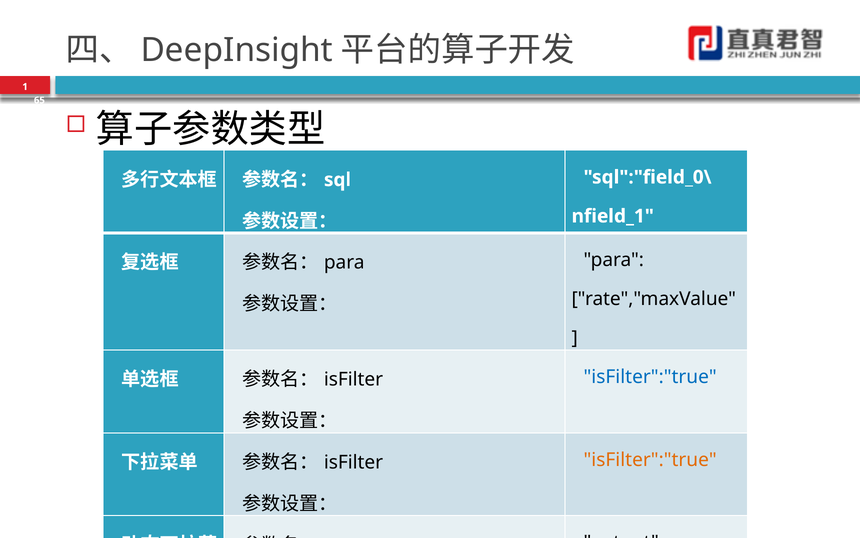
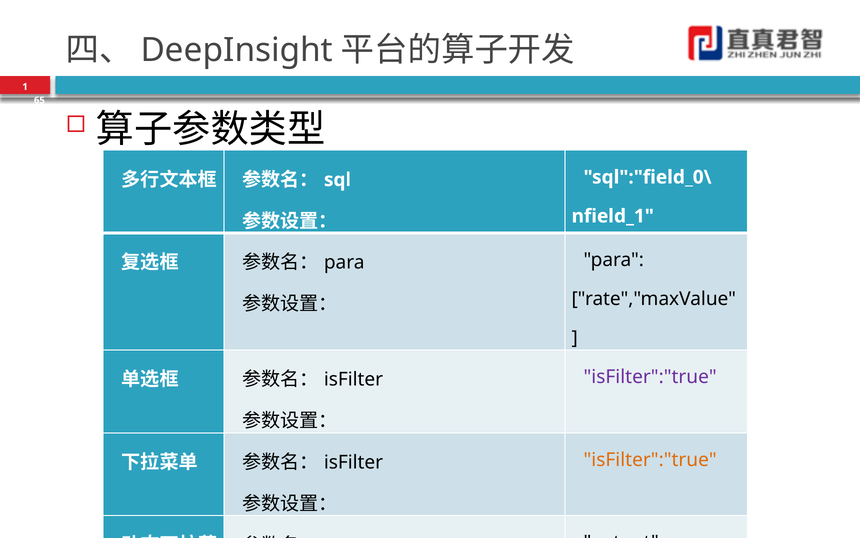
isFilter":"true colour: blue -> purple (650, 377)
